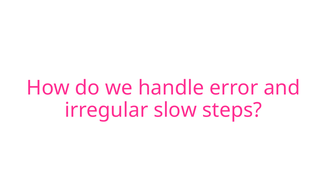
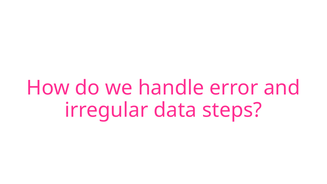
slow: slow -> data (175, 110)
